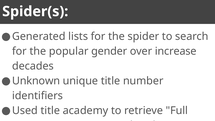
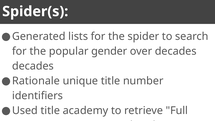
over increase: increase -> decades (176, 51)
Unknown: Unknown -> Rationale (36, 81)
